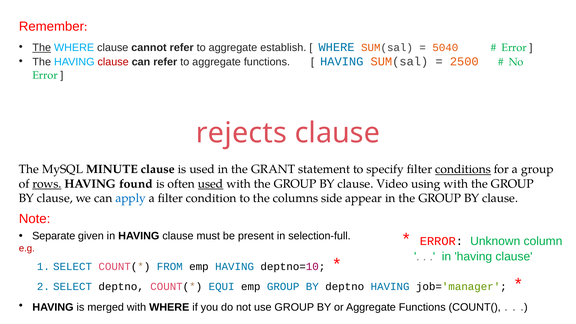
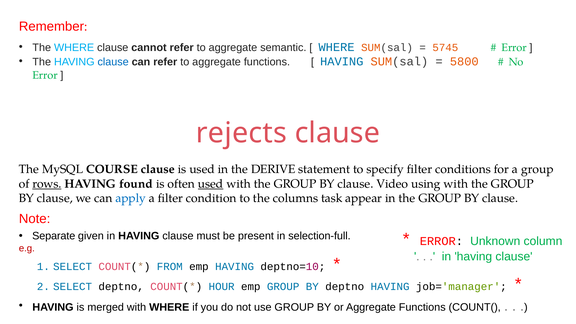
The underline: present -> none (42, 48)
establish: establish -> semantic (283, 48)
5040: 5040 -> 5745 (445, 48)
clause colour: red -> blue (113, 62)
2500: 2500 -> 5800 (464, 62)
MINUTE: MINUTE -> COURSE (112, 169)
GRANT: GRANT -> DERIVE (273, 169)
conditions underline: present -> none (463, 169)
side: side -> task (332, 198)
EQUI: EQUI -> HOUR (222, 287)
